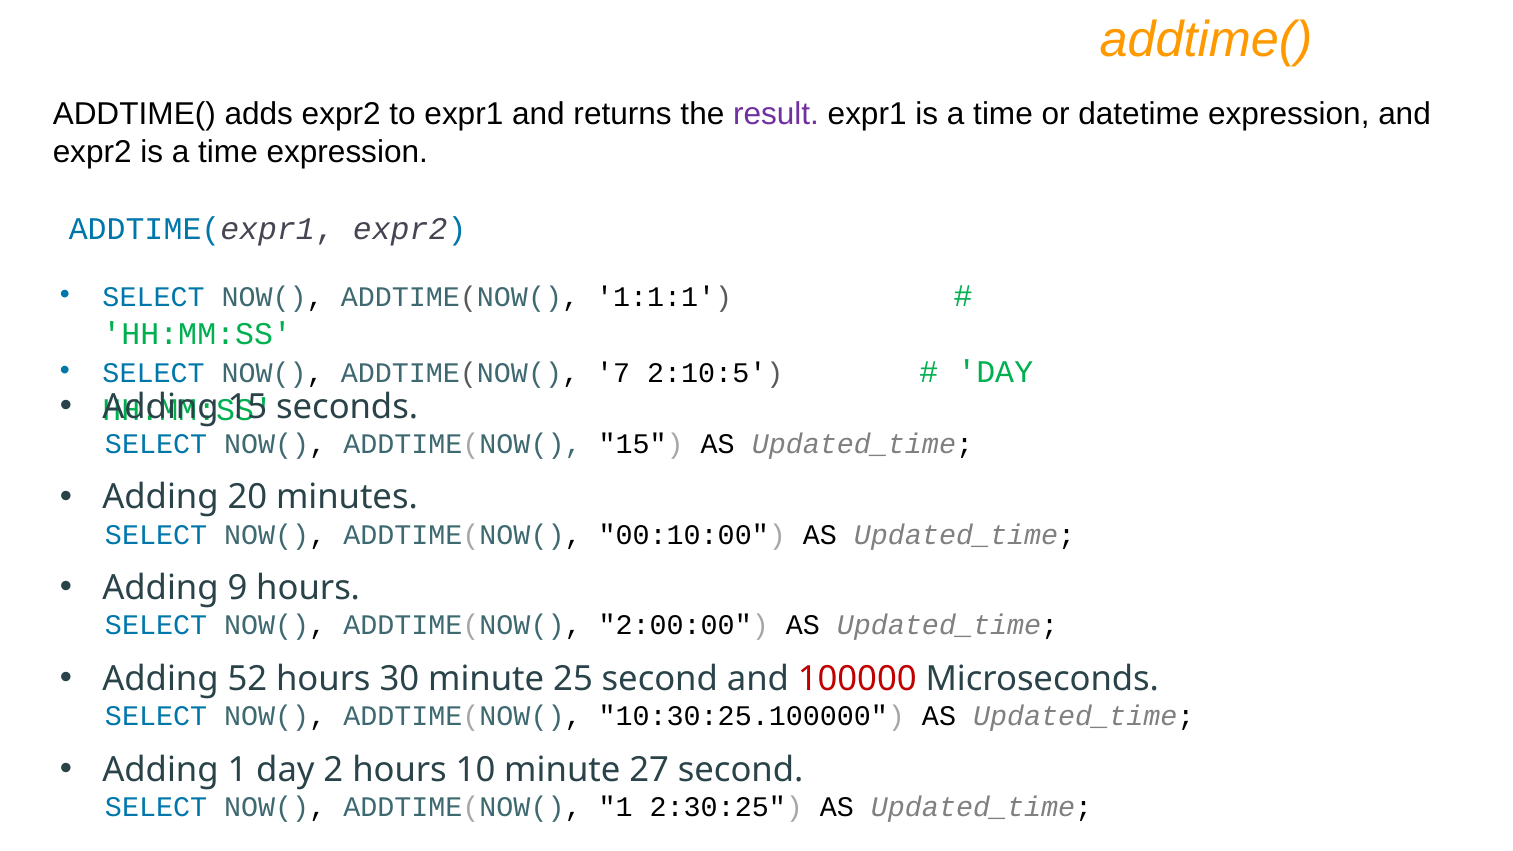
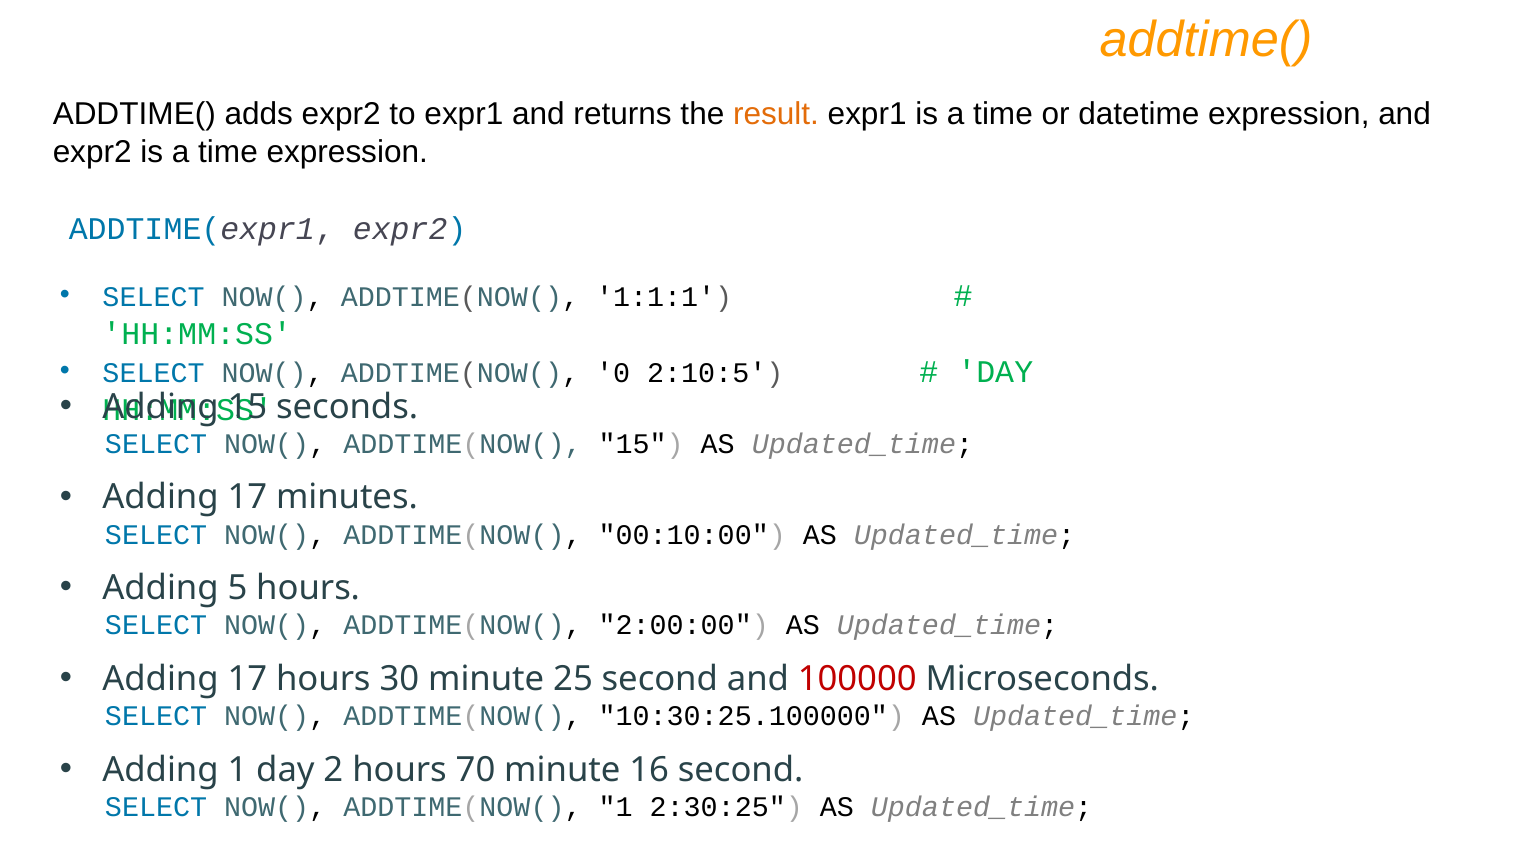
result colour: purple -> orange (776, 114)
7: 7 -> 0 (613, 373)
20: 20 -> 17 (247, 498)
9: 9 -> 5 (237, 588)
52: 52 -> 17 (247, 679)
10: 10 -> 70 (476, 770)
27: 27 -> 16 (649, 770)
